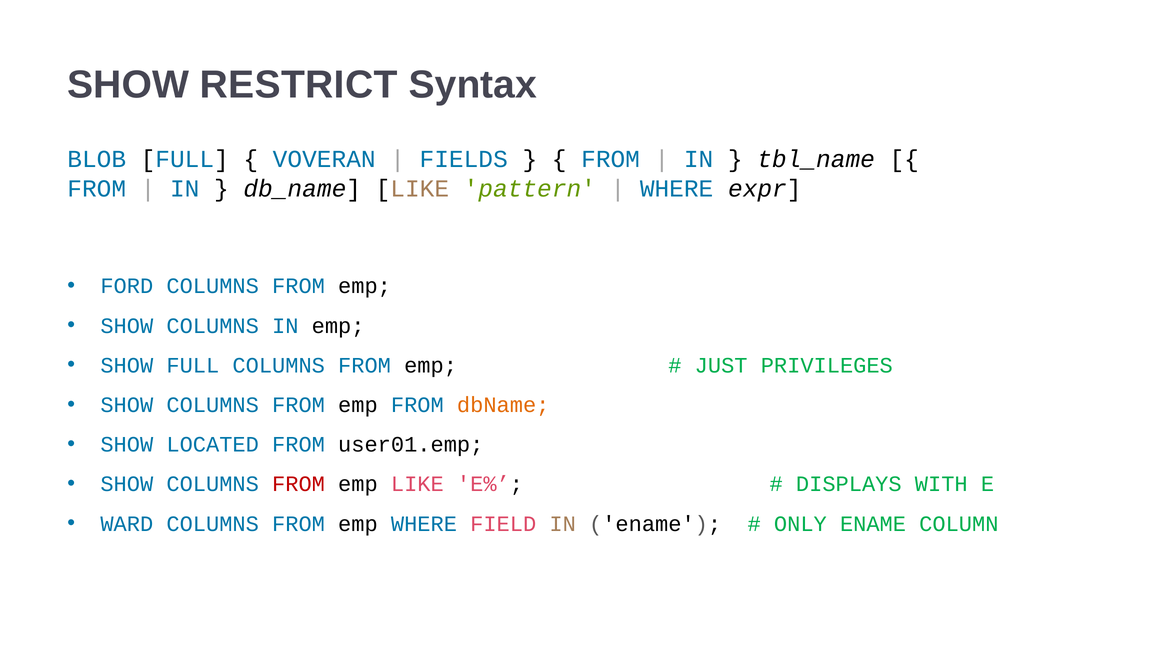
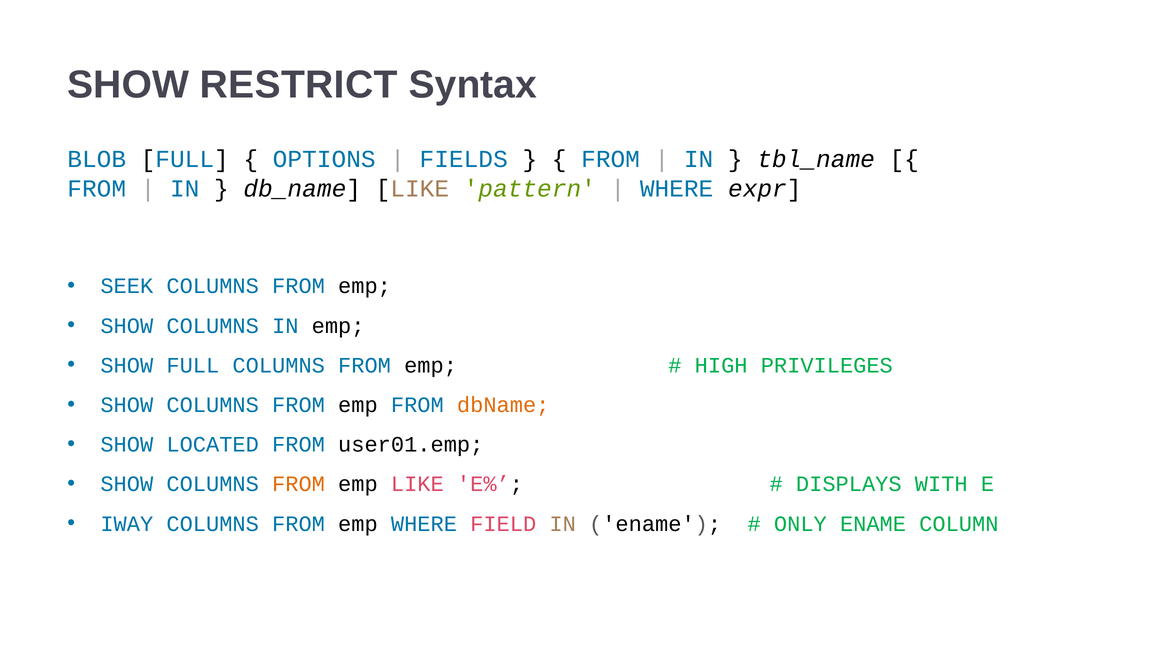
VOVERAN: VOVERAN -> OPTIONS (324, 159)
FORD: FORD -> SEEK (127, 286)
JUST: JUST -> HIGH (721, 366)
FROM colour: red -> orange (299, 484)
WARD: WARD -> IWAY (127, 524)
